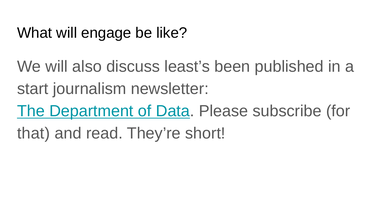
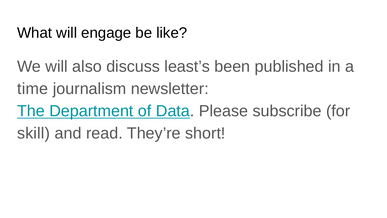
start: start -> time (33, 89)
that: that -> skill (34, 133)
